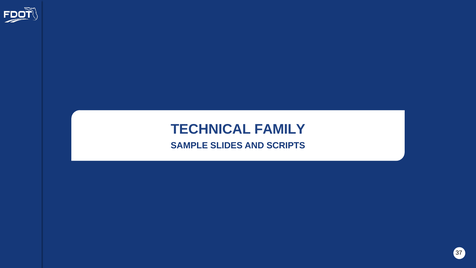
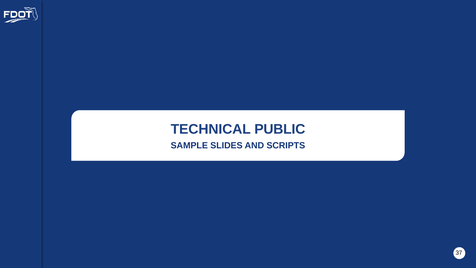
FAMILY: FAMILY -> PUBLIC (280, 129)
